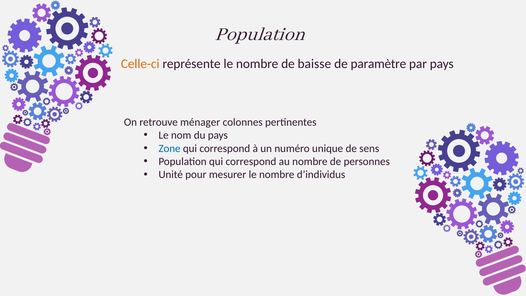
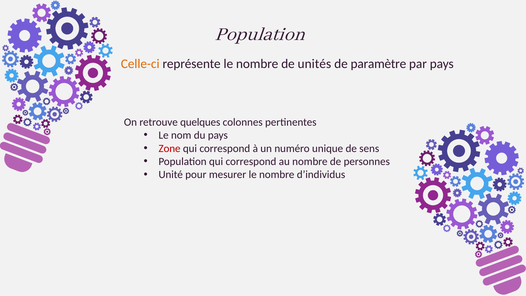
baisse: baisse -> unités (314, 64)
ménager: ménager -> quelques (200, 122)
Zone colour: blue -> red (170, 148)
